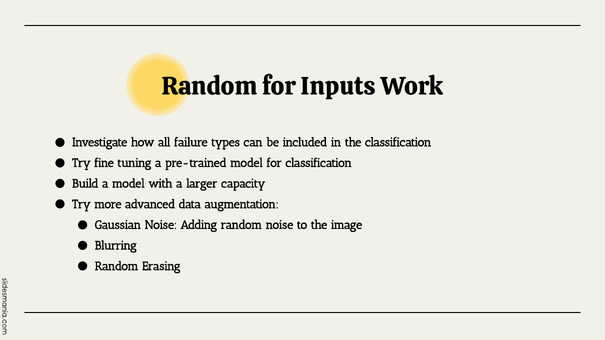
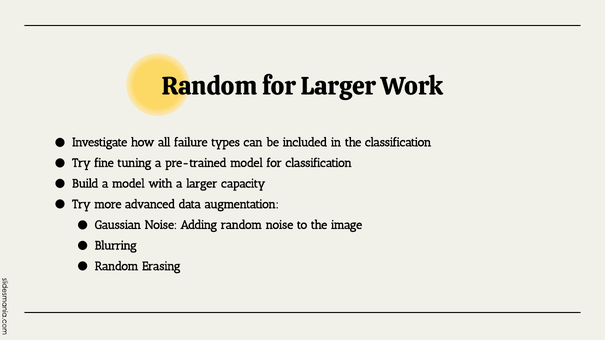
for Inputs: Inputs -> Larger (338, 86)
